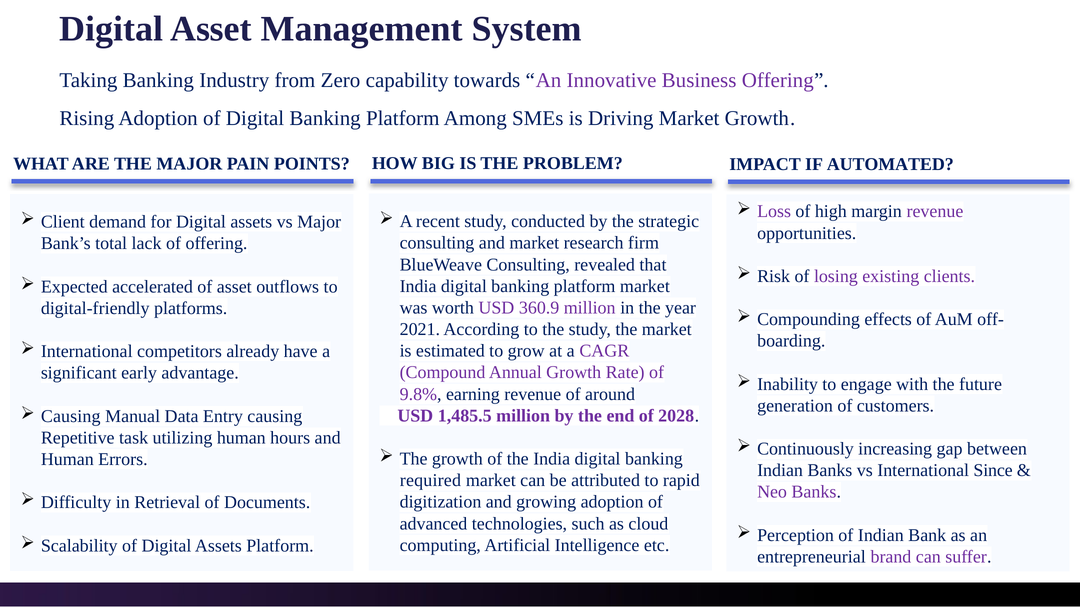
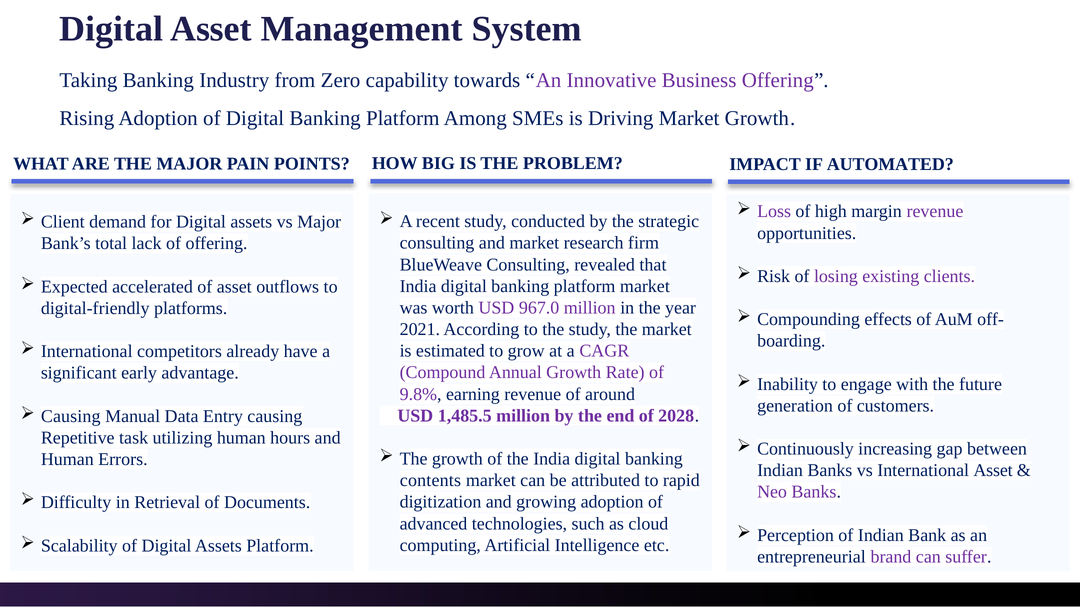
360.9: 360.9 -> 967.0 (539, 308)
International Since: Since -> Asset (993, 471)
required: required -> contents (430, 481)
